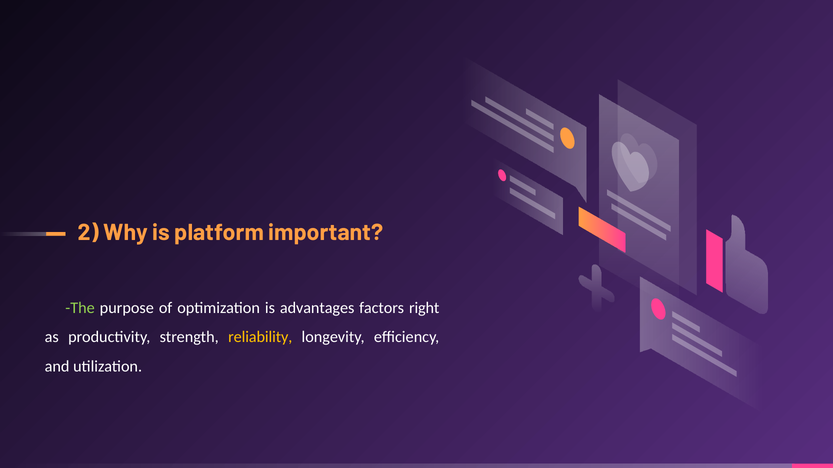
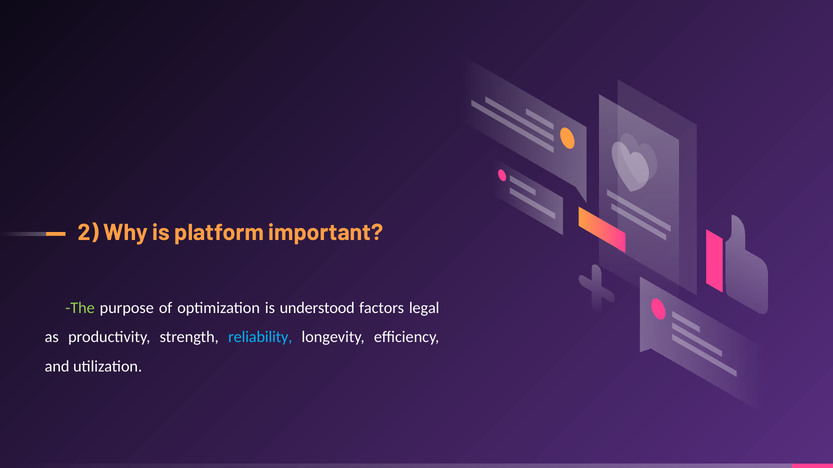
advantages: advantages -> understood (317, 308)
right: right -> legal (424, 308)
reliability colour: yellow -> light blue (260, 337)
